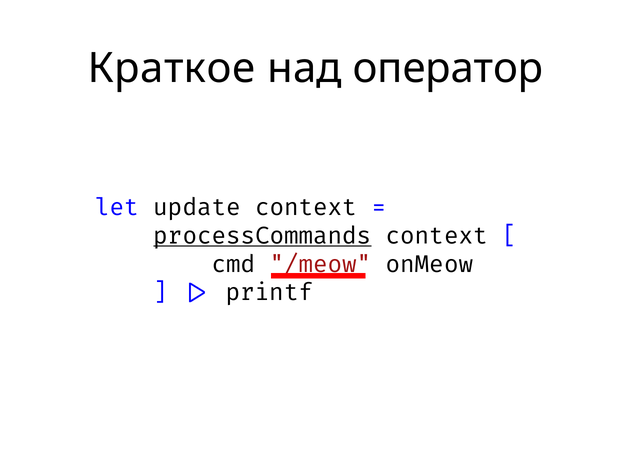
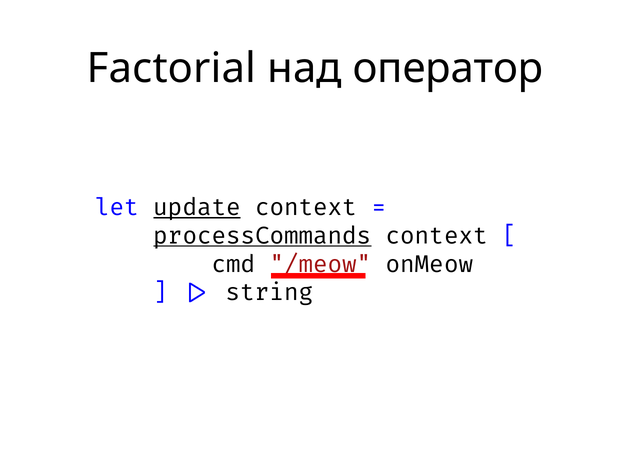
Краткое: Краткое -> Factorial (172, 68)
update underline: none -> present (197, 208)
printf: printf -> string (269, 293)
